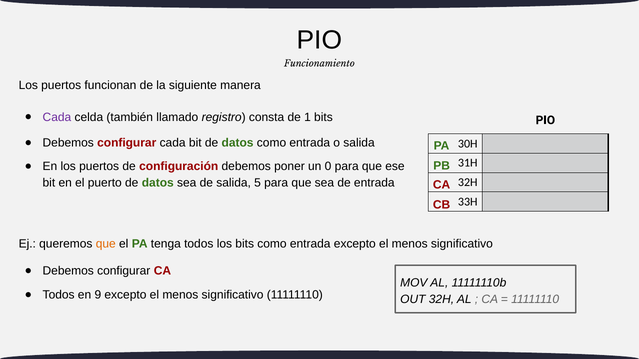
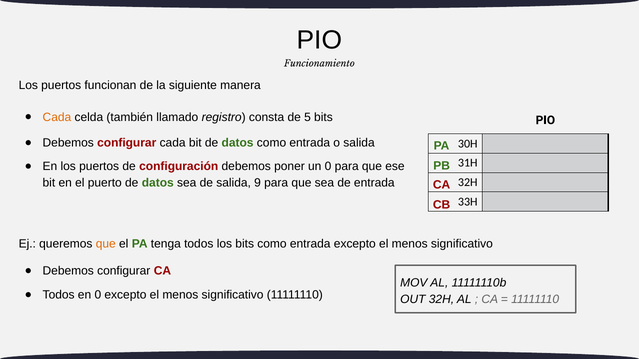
Cada colour: purple -> orange (57, 117)
1: 1 -> 5 (307, 117)
5: 5 -> 9 (258, 183)
en 9: 9 -> 0 (98, 295)
